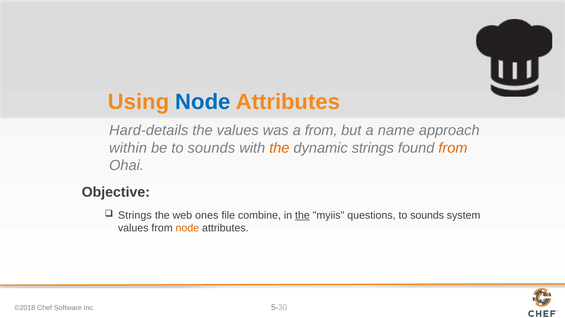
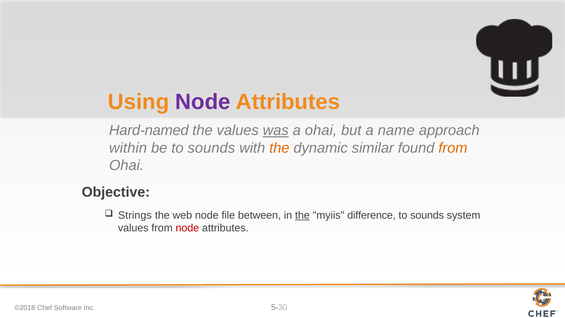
Node colour: blue -> purple (203, 102)
Hard-details: Hard-details -> Hard-named (149, 130)
was underline: none -> present (276, 130)
a from: from -> ohai (321, 130)
dynamic strings: strings -> similar (373, 148)
web ones: ones -> node (207, 215)
combine: combine -> between (259, 215)
questions: questions -> difference (372, 215)
node colour: orange -> red (187, 228)
